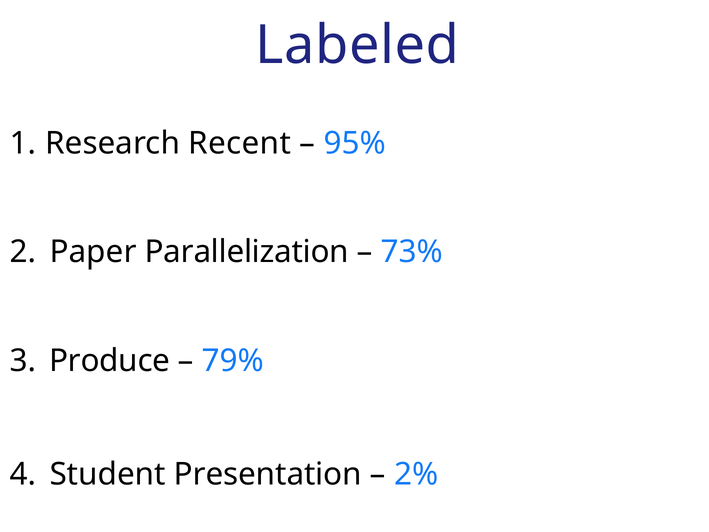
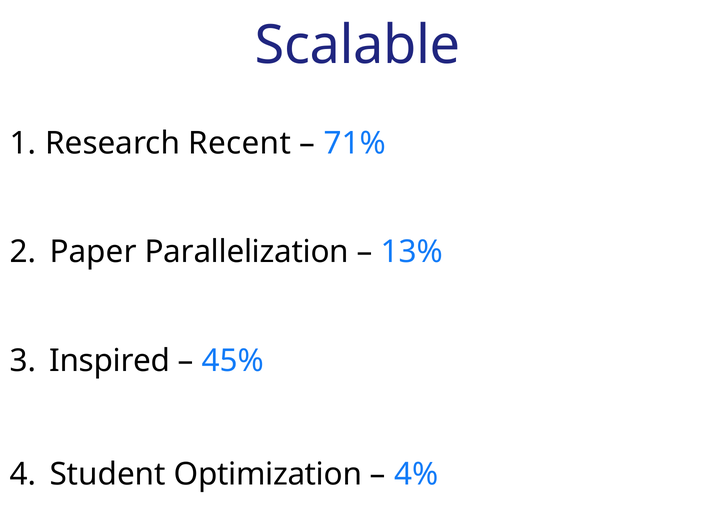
Labeled: Labeled -> Scalable (358, 45)
95%: 95% -> 71% (355, 143)
73%: 73% -> 13% (412, 252)
Produce: Produce -> Inspired (110, 361)
79%: 79% -> 45% (233, 361)
Presentation: Presentation -> Optimization (268, 474)
2%: 2% -> 4% (416, 474)
